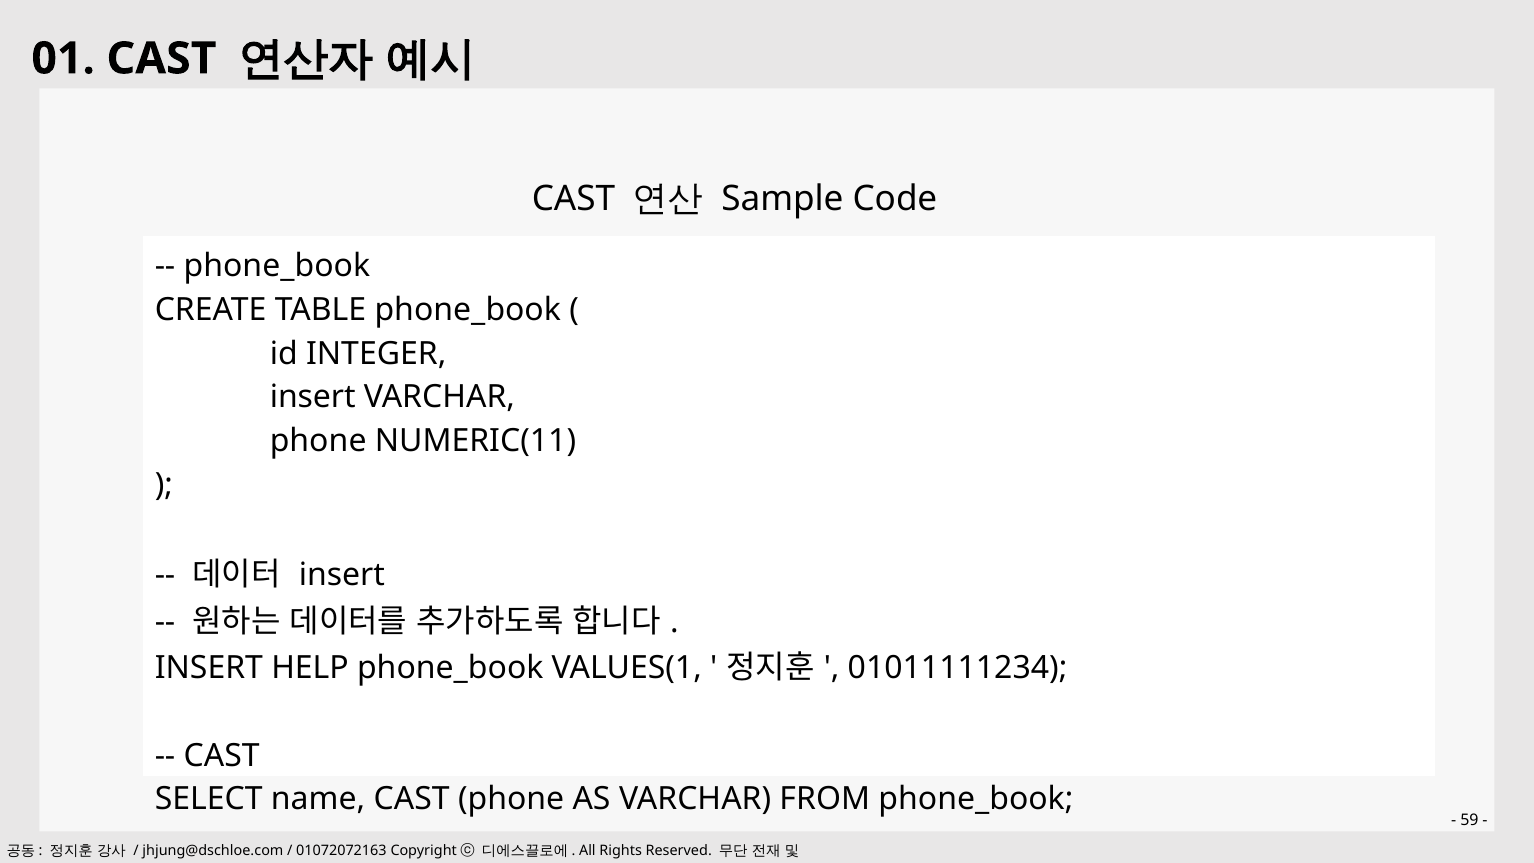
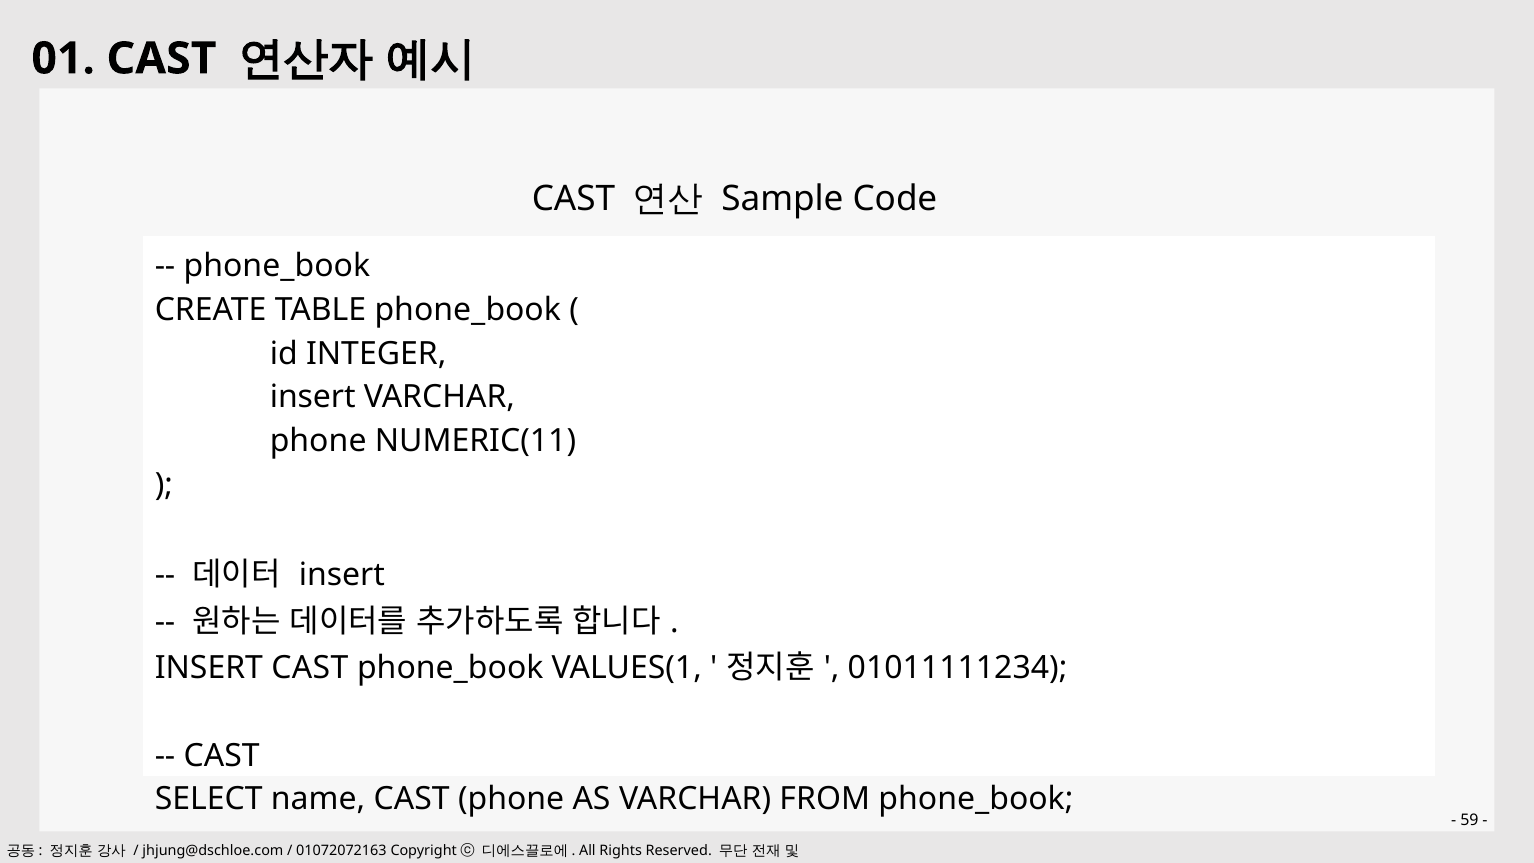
INSERT HELP: HELP -> CAST (310, 668)
